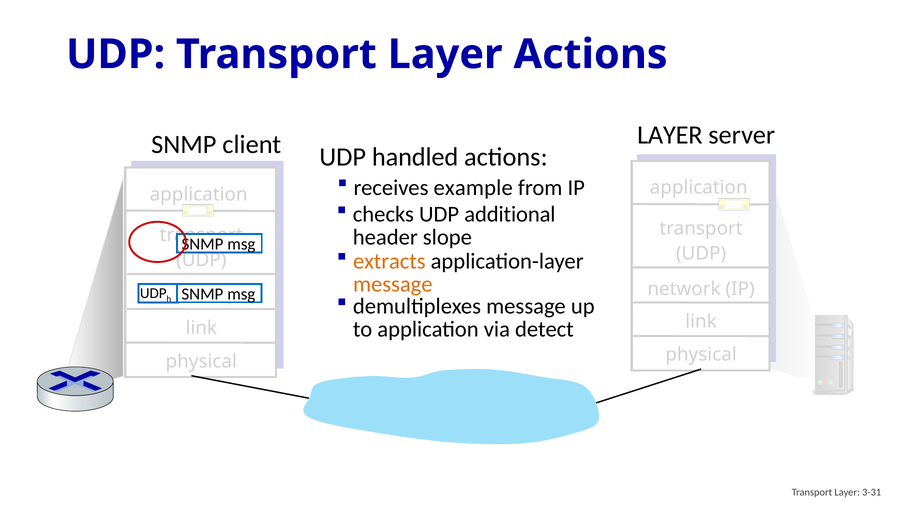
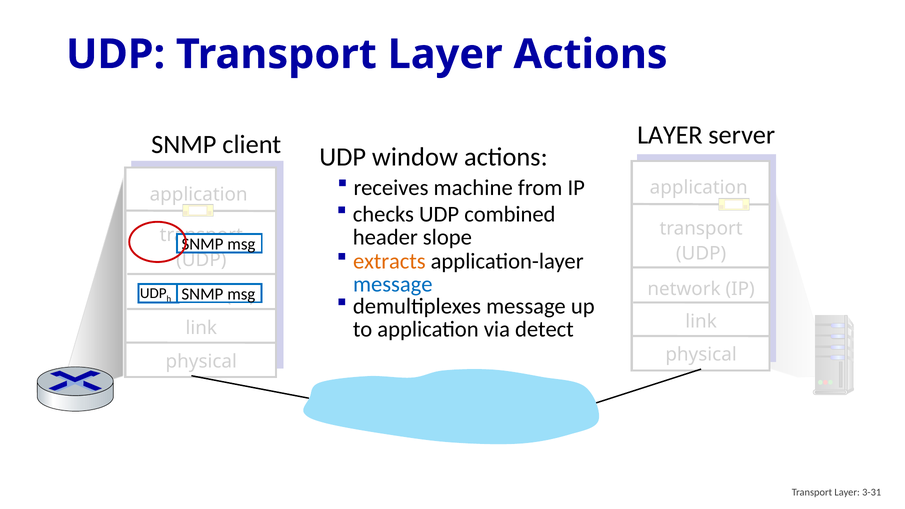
handled: handled -> window (415, 157)
example: example -> machine (473, 188)
additional: additional -> combined (510, 214)
message colour: orange -> blue (393, 284)
